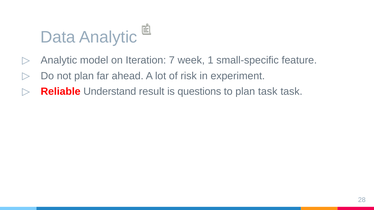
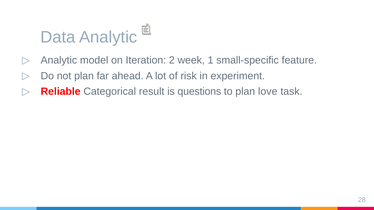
7: 7 -> 2 (172, 60)
Understand: Understand -> Categorical (110, 92)
plan task: task -> love (268, 92)
